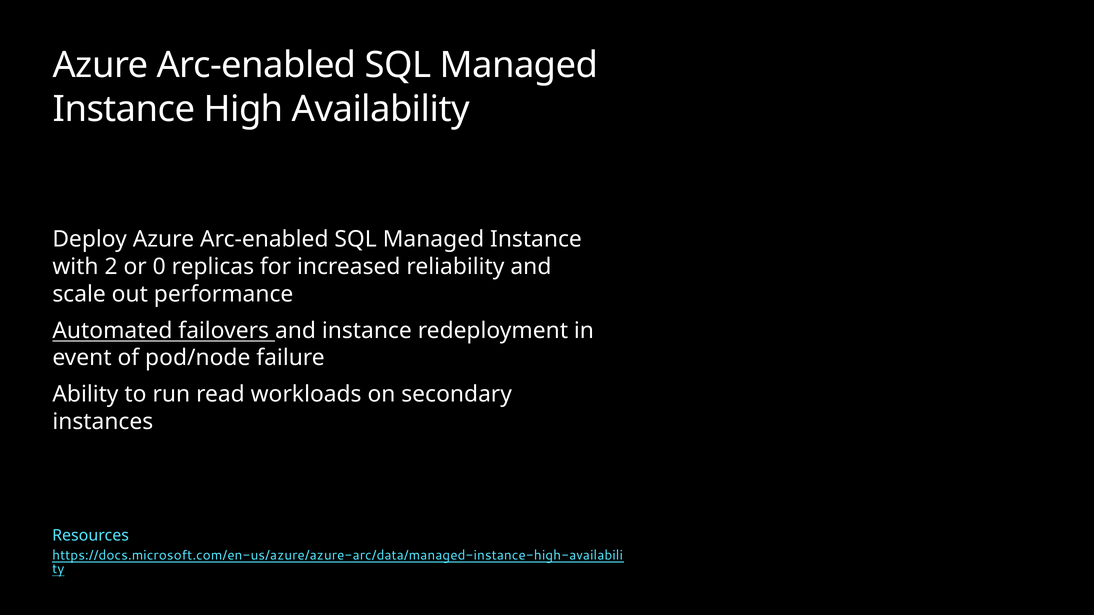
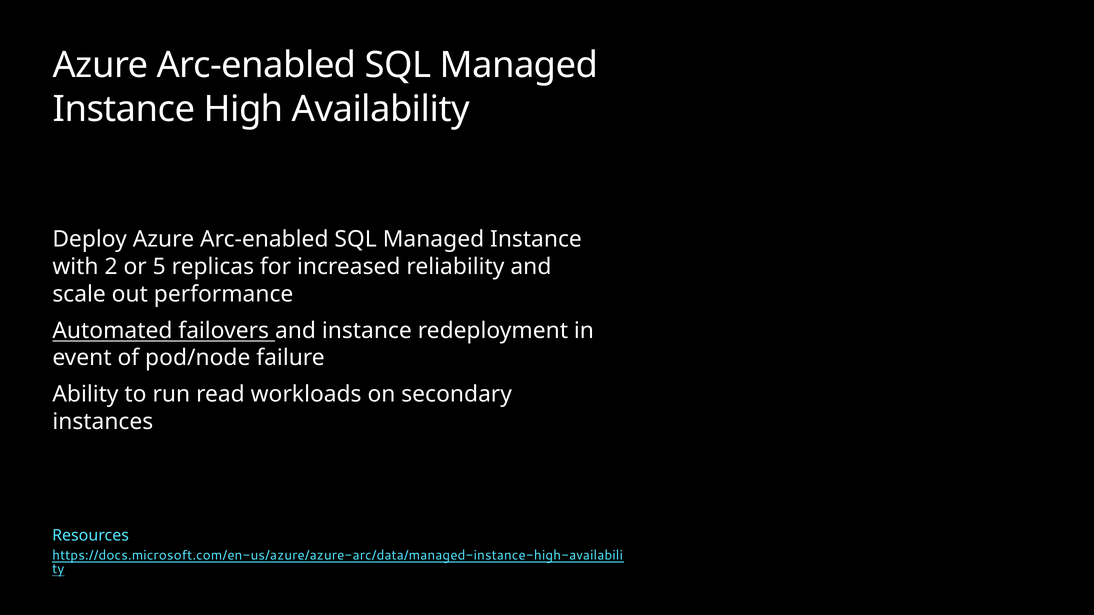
0: 0 -> 5 (159, 267)
